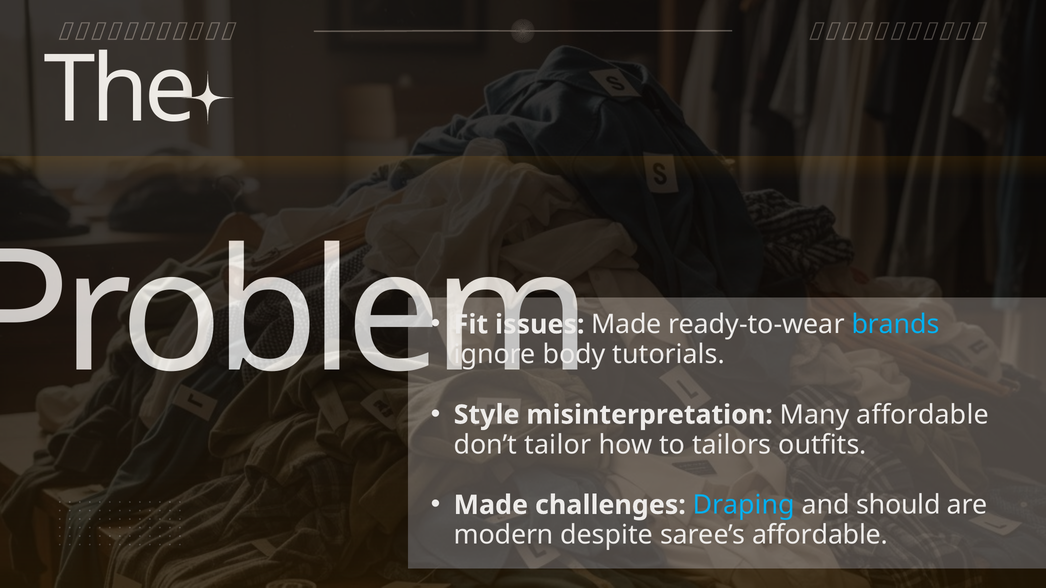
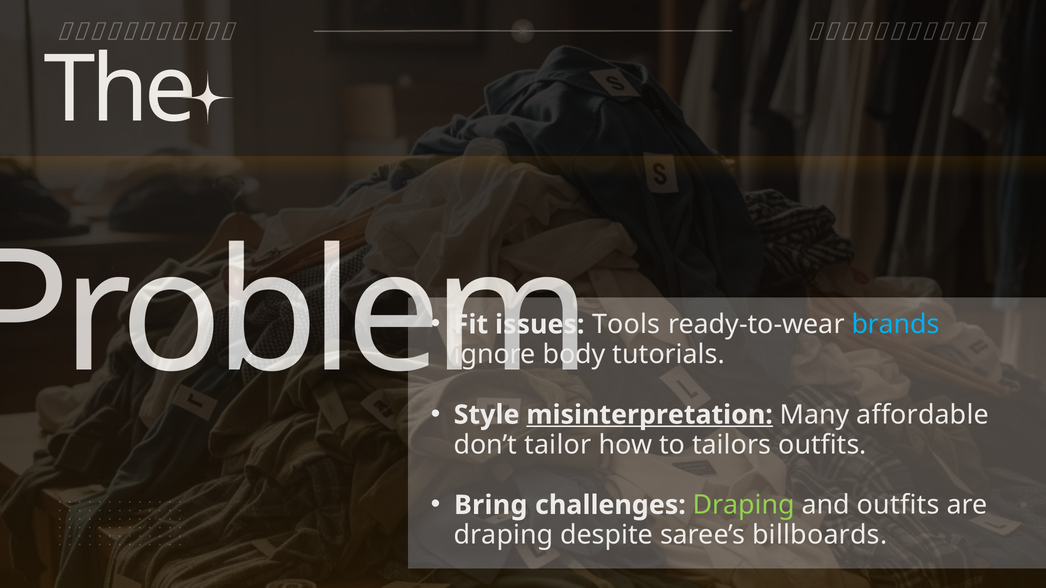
Made: Made -> Tools (626, 325)
misinterpretation underline: none -> present (650, 415)
Made: Made -> Bring (491, 505)
Draping colour: light blue -> light green (744, 505)
and should: should -> outfits (898, 505)
modern: modern -> draping (503, 535)
saree’s affordable: affordable -> billboards (820, 535)
